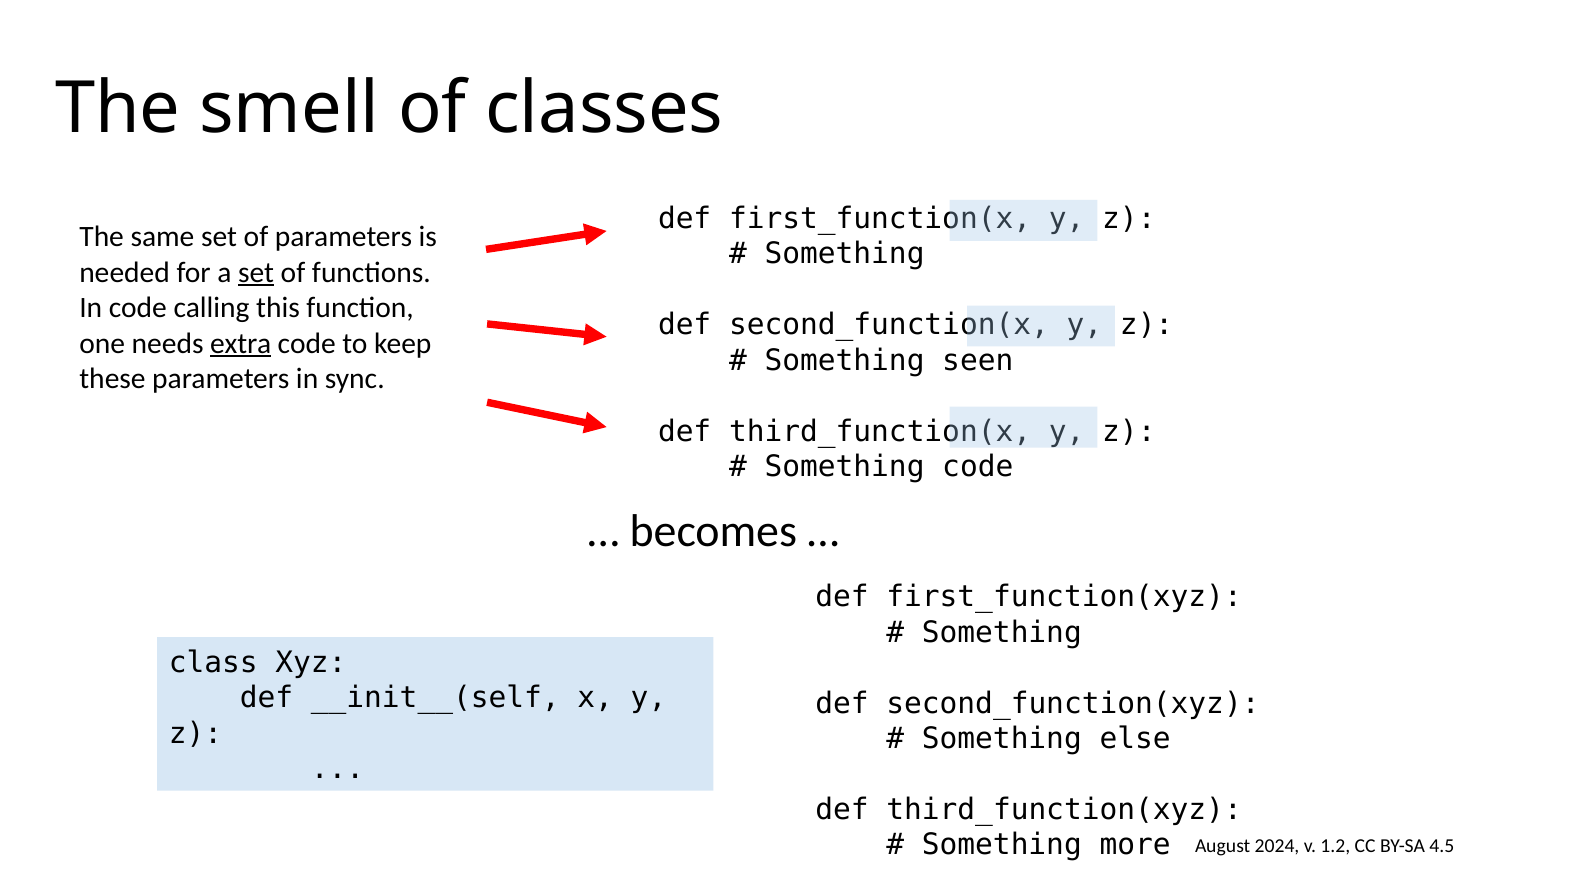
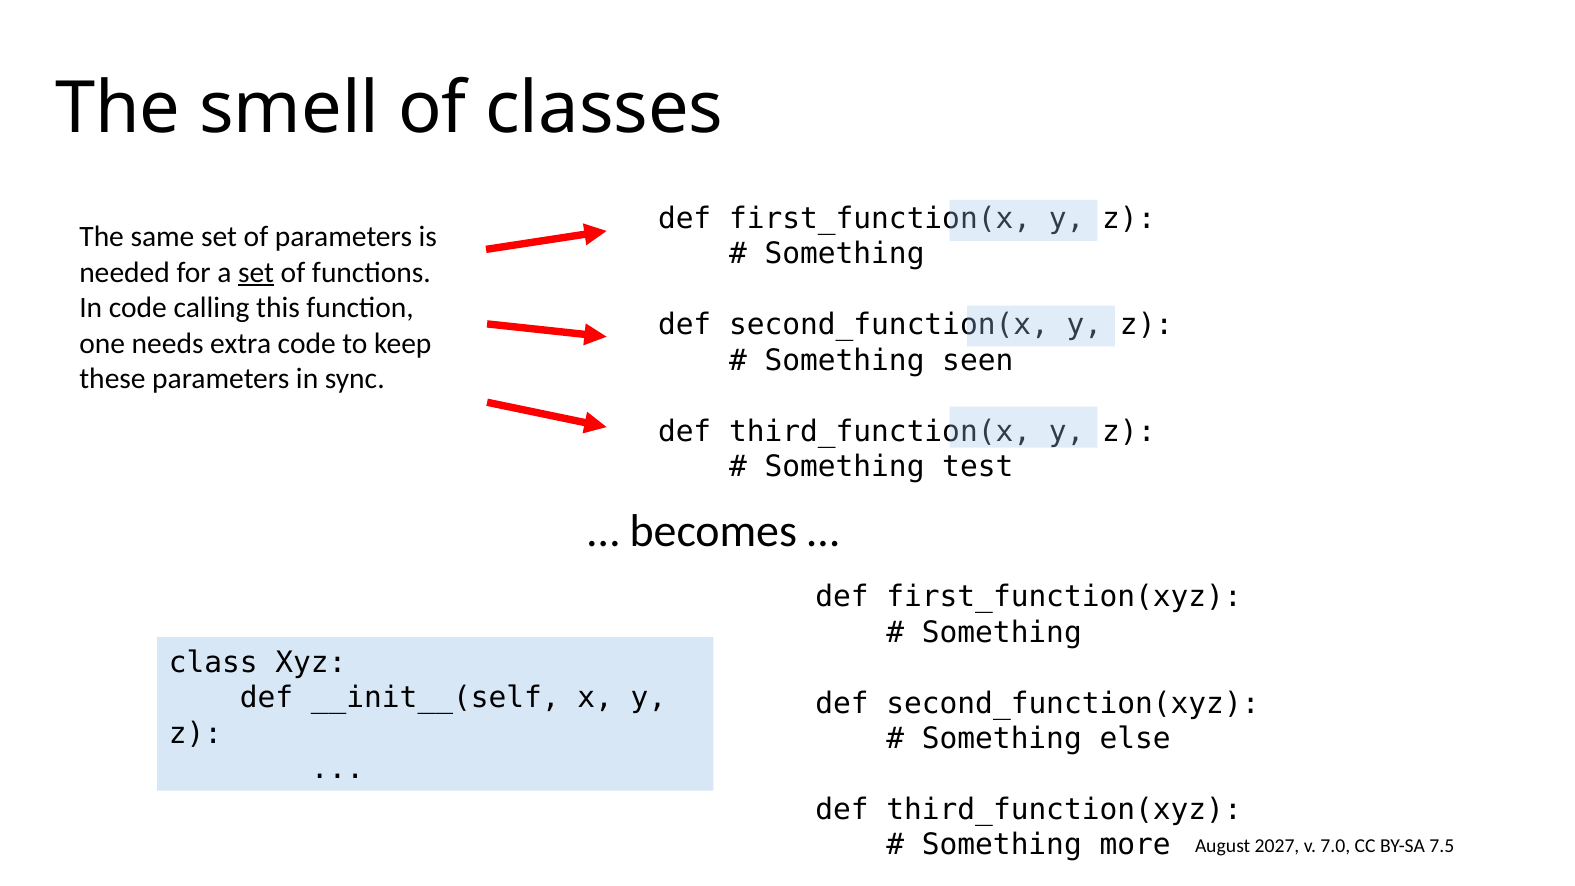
extra underline: present -> none (241, 343)
Something code: code -> test (978, 467)
2024: 2024 -> 2027 (1277, 846)
1.2: 1.2 -> 7.0 (1335, 846)
4.5: 4.5 -> 7.5 (1442, 846)
